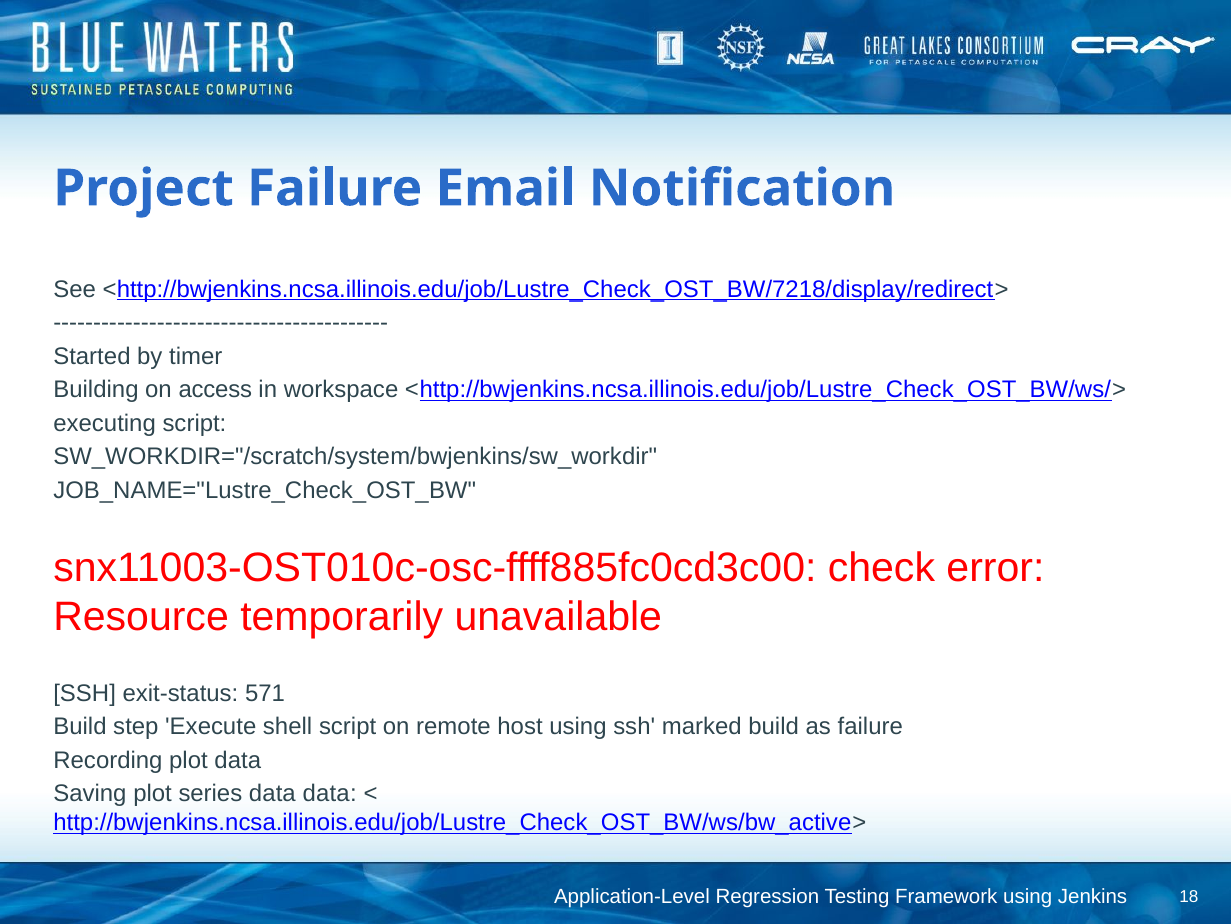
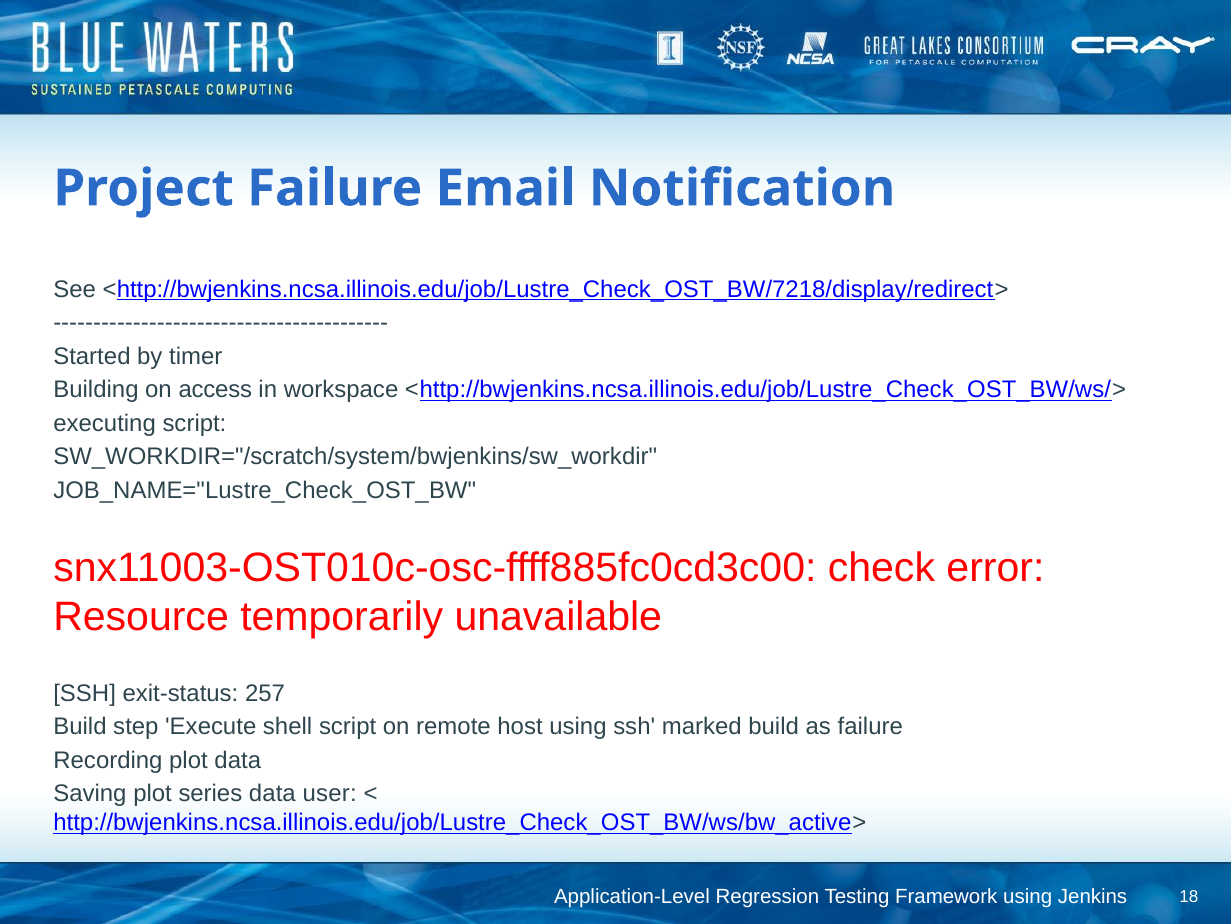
571: 571 -> 257 (265, 693)
data data: data -> user (330, 793)
